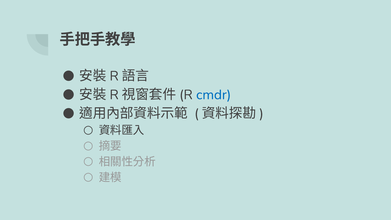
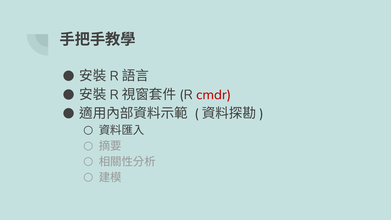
cmdr colour: blue -> red (214, 95)
